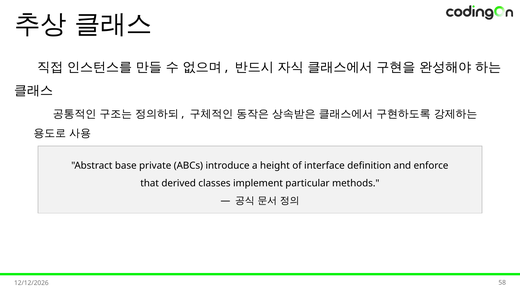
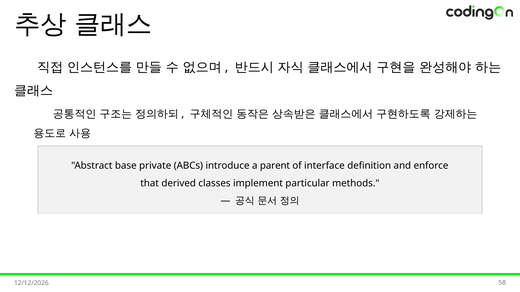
height: height -> parent (275, 166)
